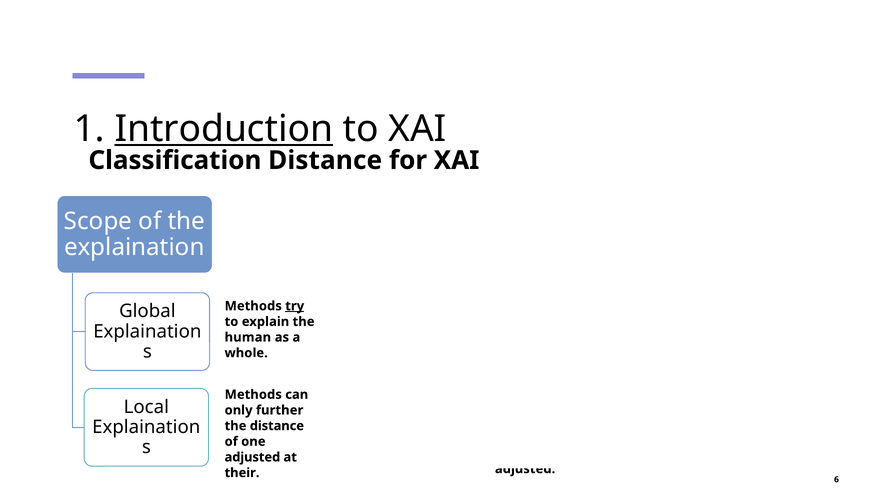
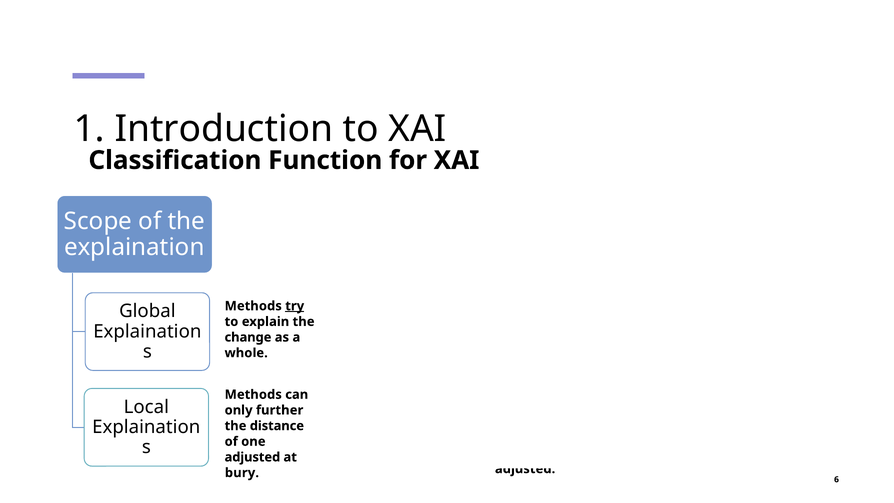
Introduction underline: present -> none (224, 129)
Classification Distance: Distance -> Function (325, 160)
human: human -> change (248, 337)
their: their -> bury (242, 473)
